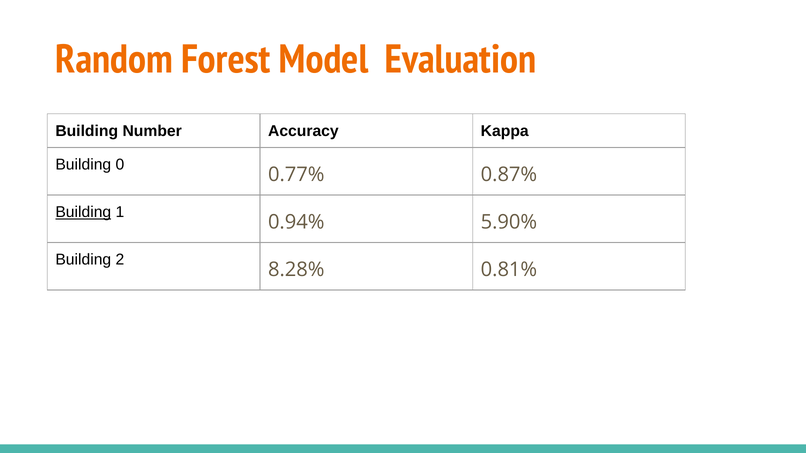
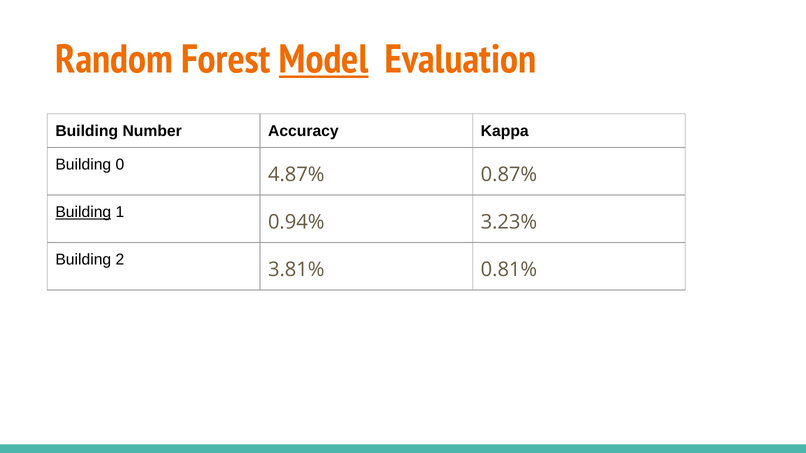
Model underline: none -> present (324, 59)
0.77%: 0.77% -> 4.87% (296, 175)
5.90%: 5.90% -> 3.23% (509, 222)
8.28%: 8.28% -> 3.81% (296, 270)
